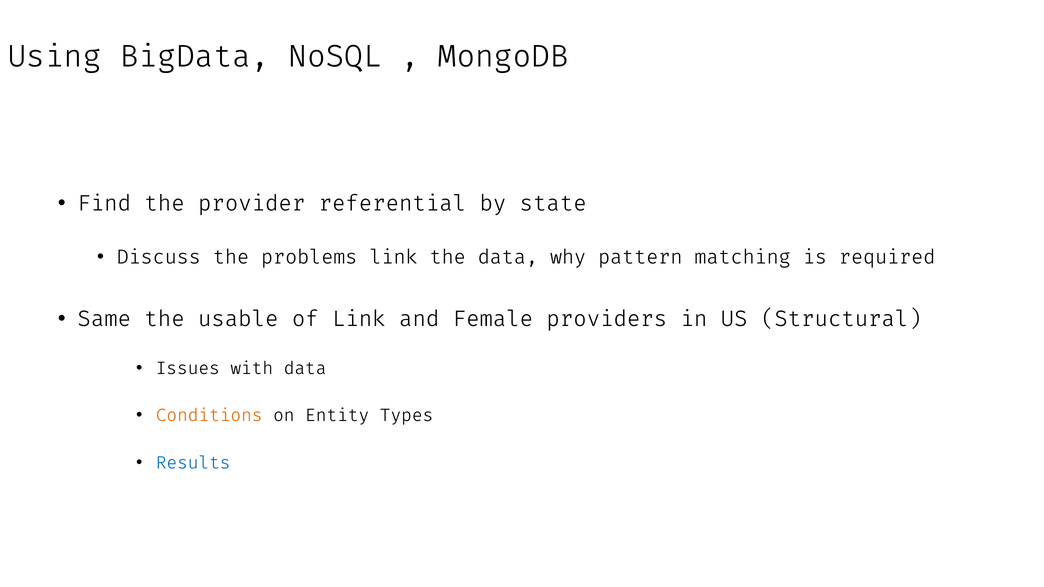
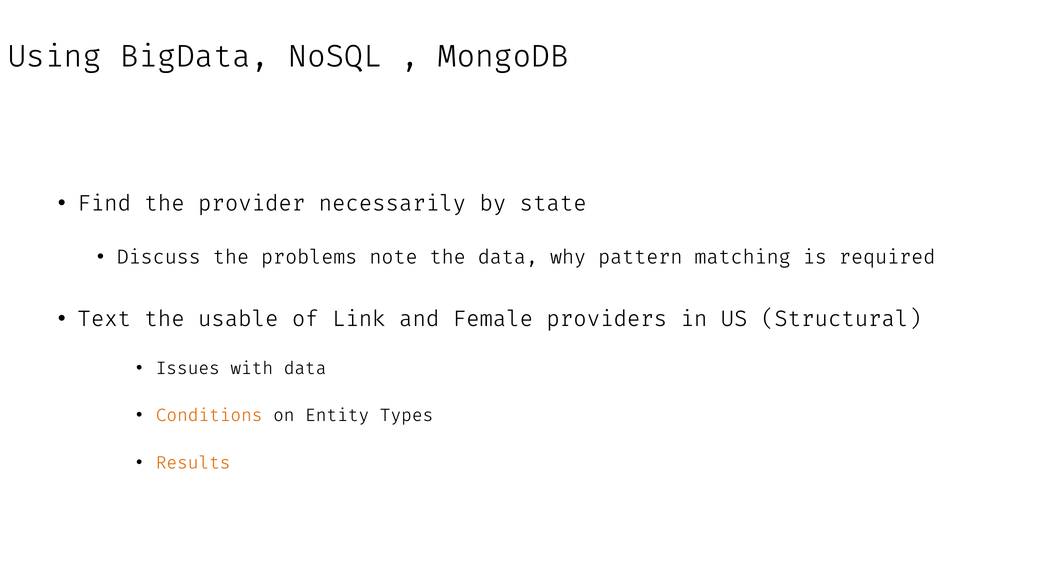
referential: referential -> necessarily (392, 204)
problems link: link -> note (394, 257)
Same: Same -> Text (104, 319)
Results colour: blue -> orange (193, 463)
